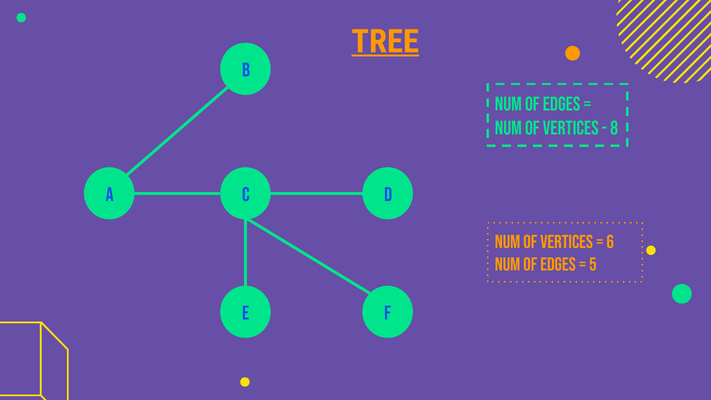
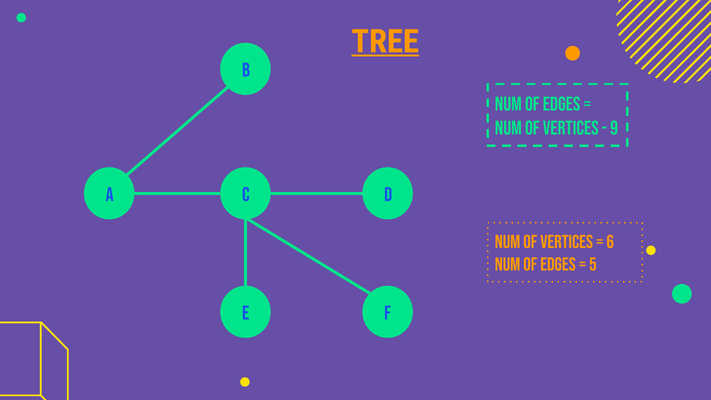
8: 8 -> 9 (614, 128)
